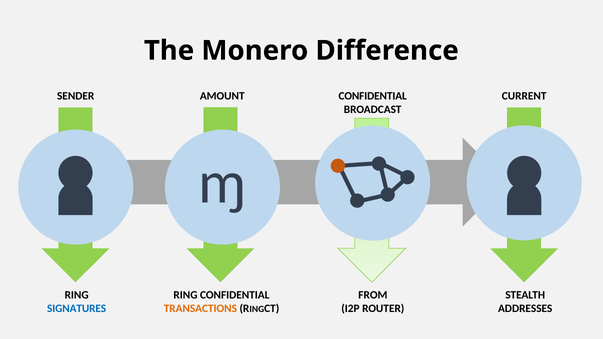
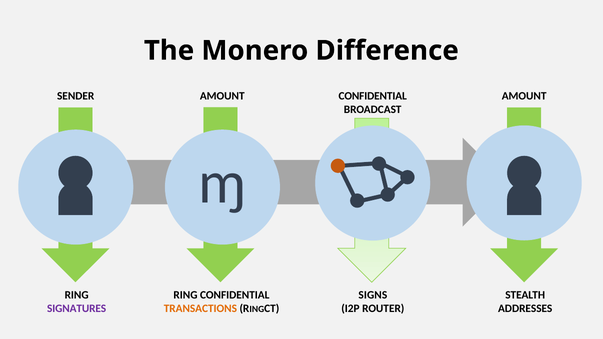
SENDER CURRENT: CURRENT -> AMOUNT (524, 96)
FROM: FROM -> SIGNS (373, 295)
SIGNATURES colour: blue -> purple (77, 309)
